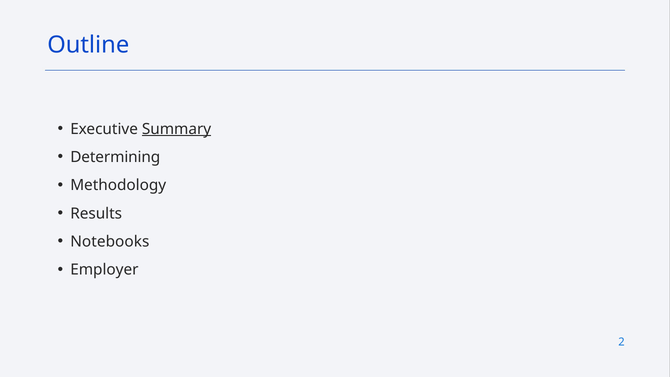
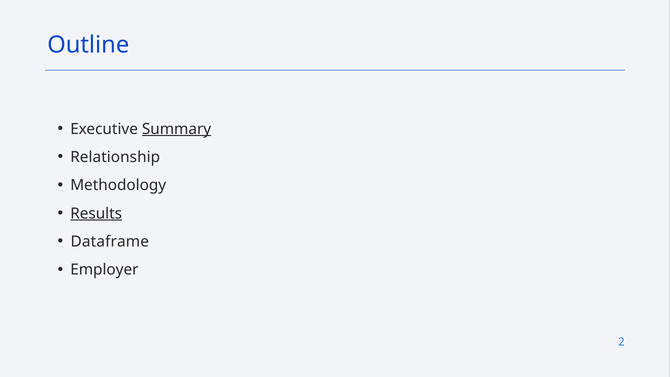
Determining: Determining -> Relationship (115, 157)
Results underline: none -> present (96, 213)
Notebooks: Notebooks -> Dataframe (110, 242)
